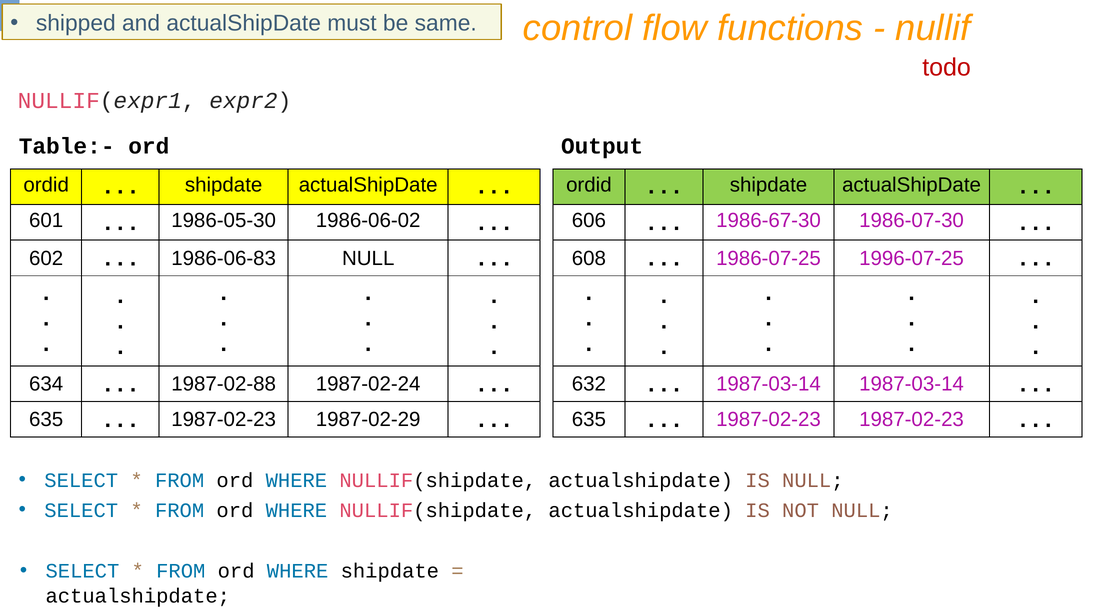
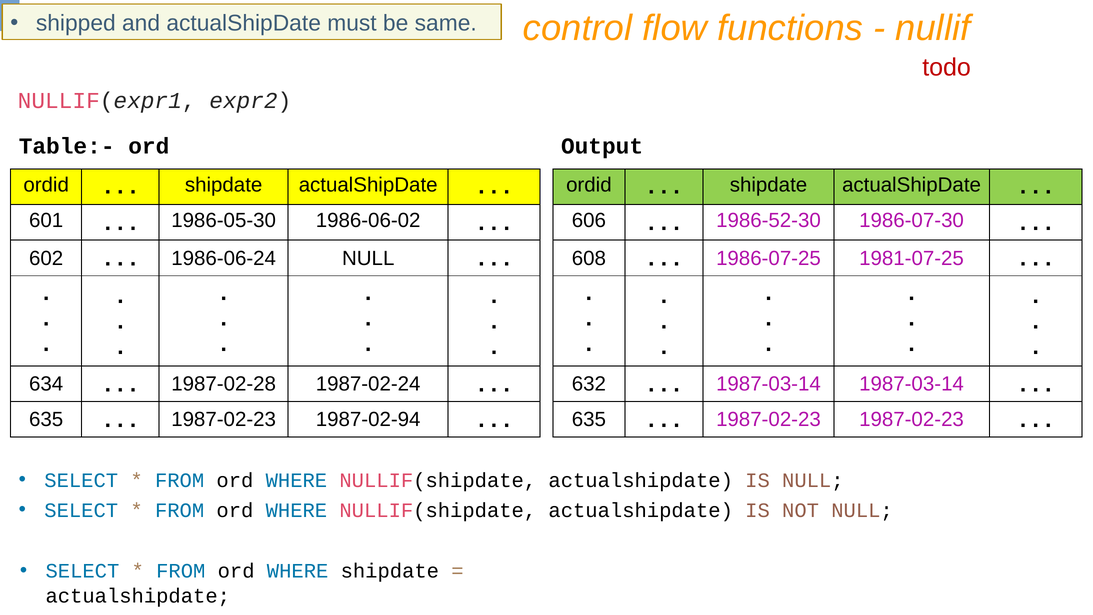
1986-67-30: 1986-67-30 -> 1986-52-30 (768, 220)
1986-06-83: 1986-06-83 -> 1986-06-24 (224, 258)
1996-07-25: 1996-07-25 -> 1981-07-25 (912, 258)
1987-02-88: 1987-02-88 -> 1987-02-28 (224, 384)
1987-02-29: 1987-02-29 -> 1987-02-94 (368, 420)
